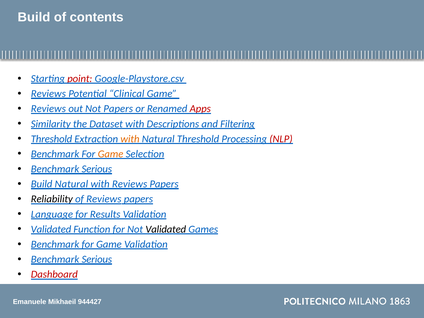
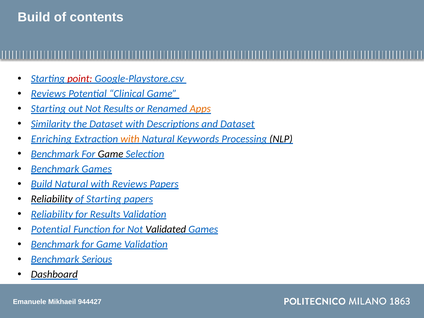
Reviews: Reviews -> Starting (48, 109)
Not Papers: Papers -> Results (118, 109)
Apps colour: red -> orange (200, 109)
and Filtering: Filtering -> Dataset (237, 124)
Threshold: Threshold -> Enriching (51, 139)
Natural Threshold: Threshold -> Keywords (198, 139)
NLP colour: red -> black (281, 139)
Game colour: orange -> black (111, 154)
Serious: Serious -> Games (97, 169)
of Reviews: Reviews -> Starting (104, 199)
Language: Language -> Reliability (52, 214)
Validated: Validated -> Potential (51, 229)
Dashboard colour: red -> black (54, 274)
